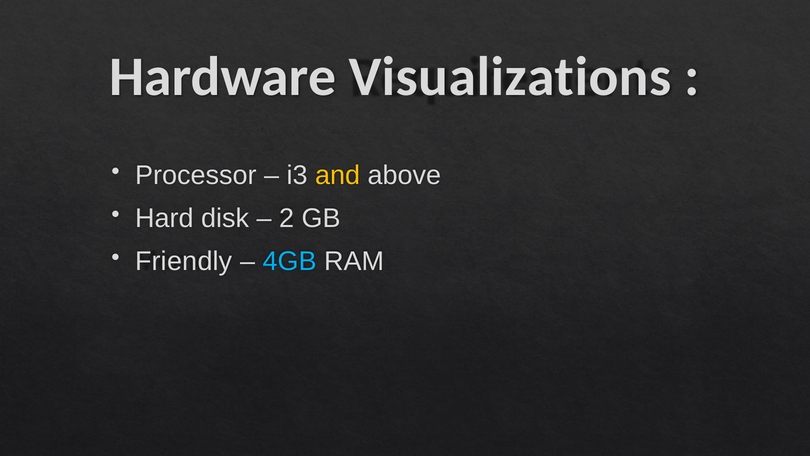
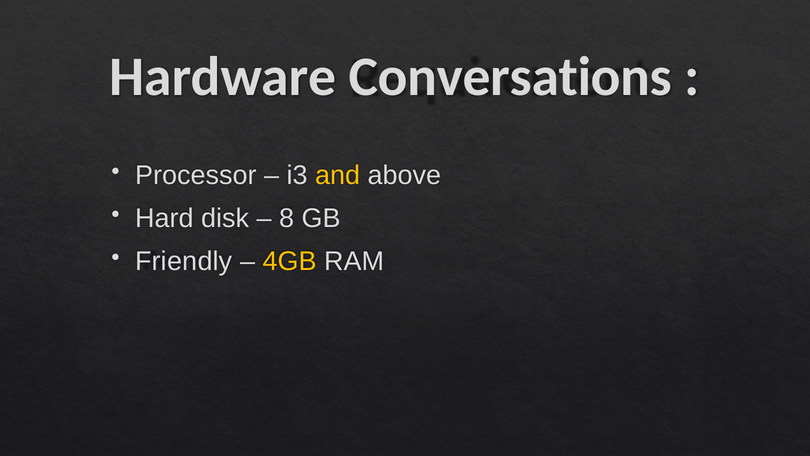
Visualizations: Visualizations -> Conversations (510, 77)
2: 2 -> 8 (287, 218)
4GB colour: light blue -> yellow (290, 261)
